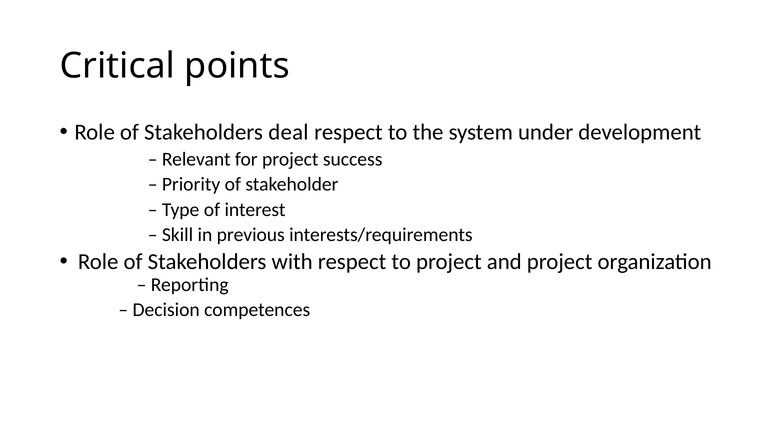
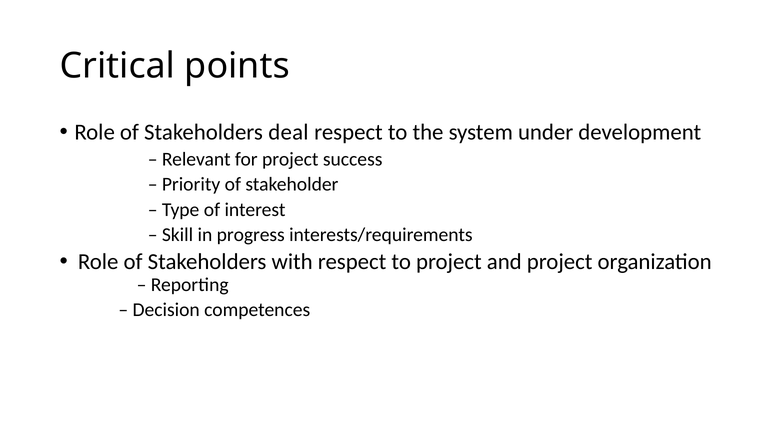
previous: previous -> progress (251, 235)
